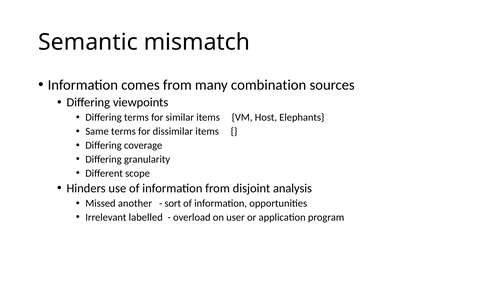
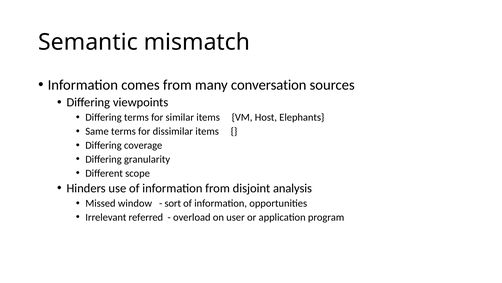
combination: combination -> conversation (269, 85)
another: another -> window (135, 203)
labelled: labelled -> referred (146, 217)
